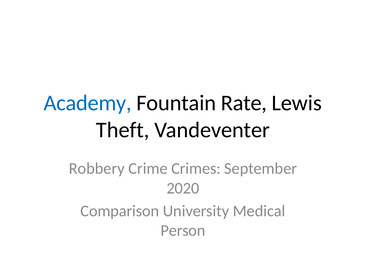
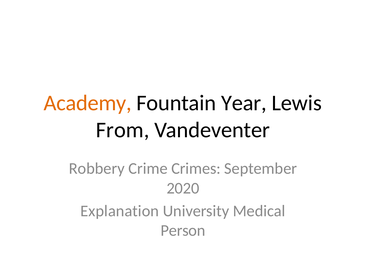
Academy colour: blue -> orange (88, 103)
Rate: Rate -> Year (244, 103)
Theft: Theft -> From (123, 130)
Comparison: Comparison -> Explanation (120, 211)
